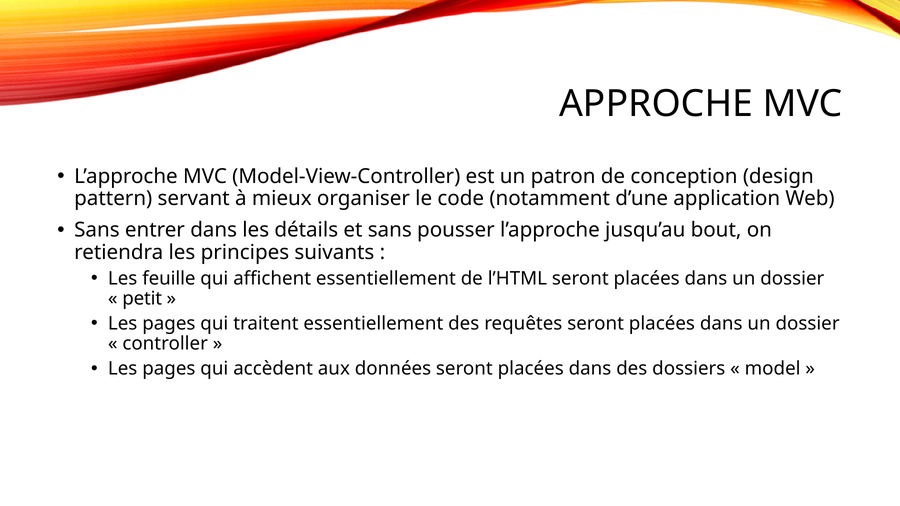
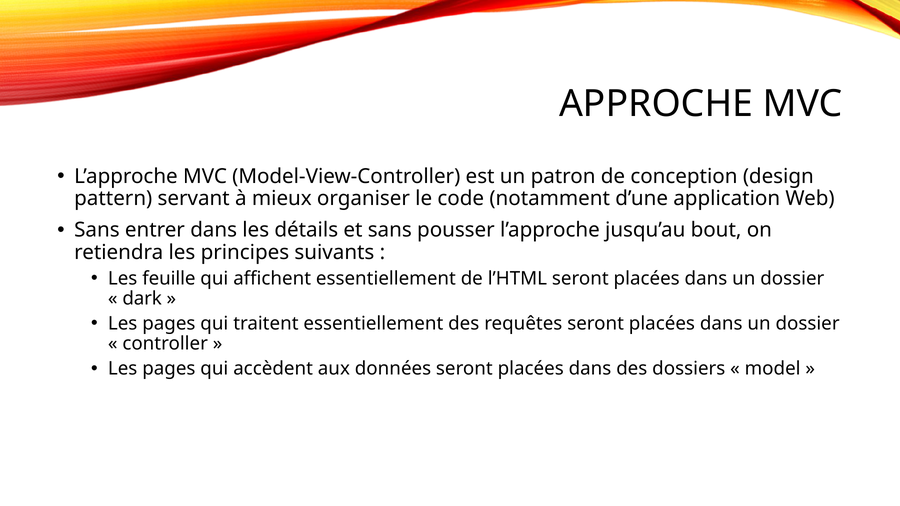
petit: petit -> dark (142, 299)
